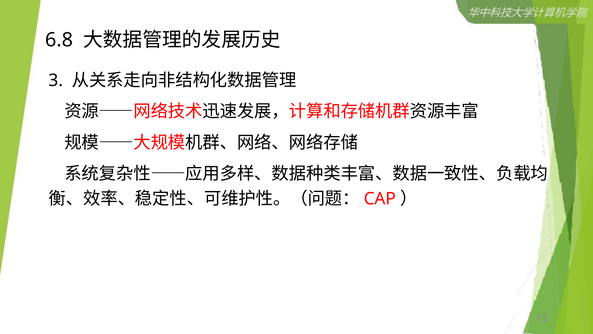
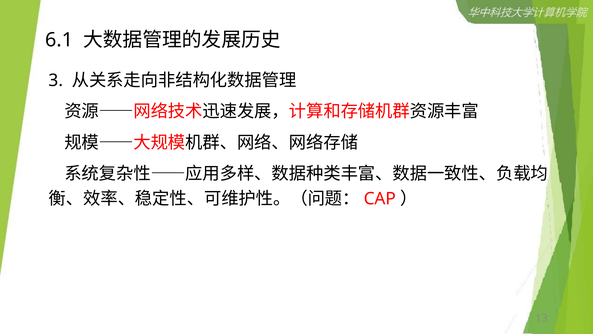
6.8: 6.8 -> 6.1 (59, 40)
